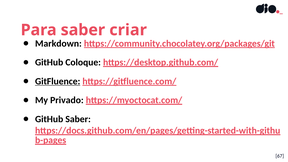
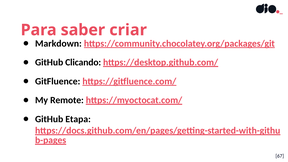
Coloque: Coloque -> Clicando (83, 62)
GitFluence underline: present -> none (58, 81)
Privado: Privado -> Remote (67, 100)
GitHub Saber: Saber -> Etapa (78, 119)
